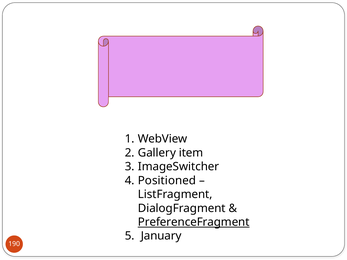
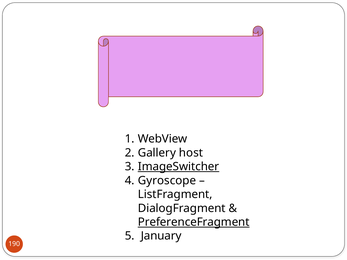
item: item -> host (191, 153)
ImageSwitcher underline: none -> present (179, 167)
Positioned: Positioned -> Gyroscope (167, 181)
